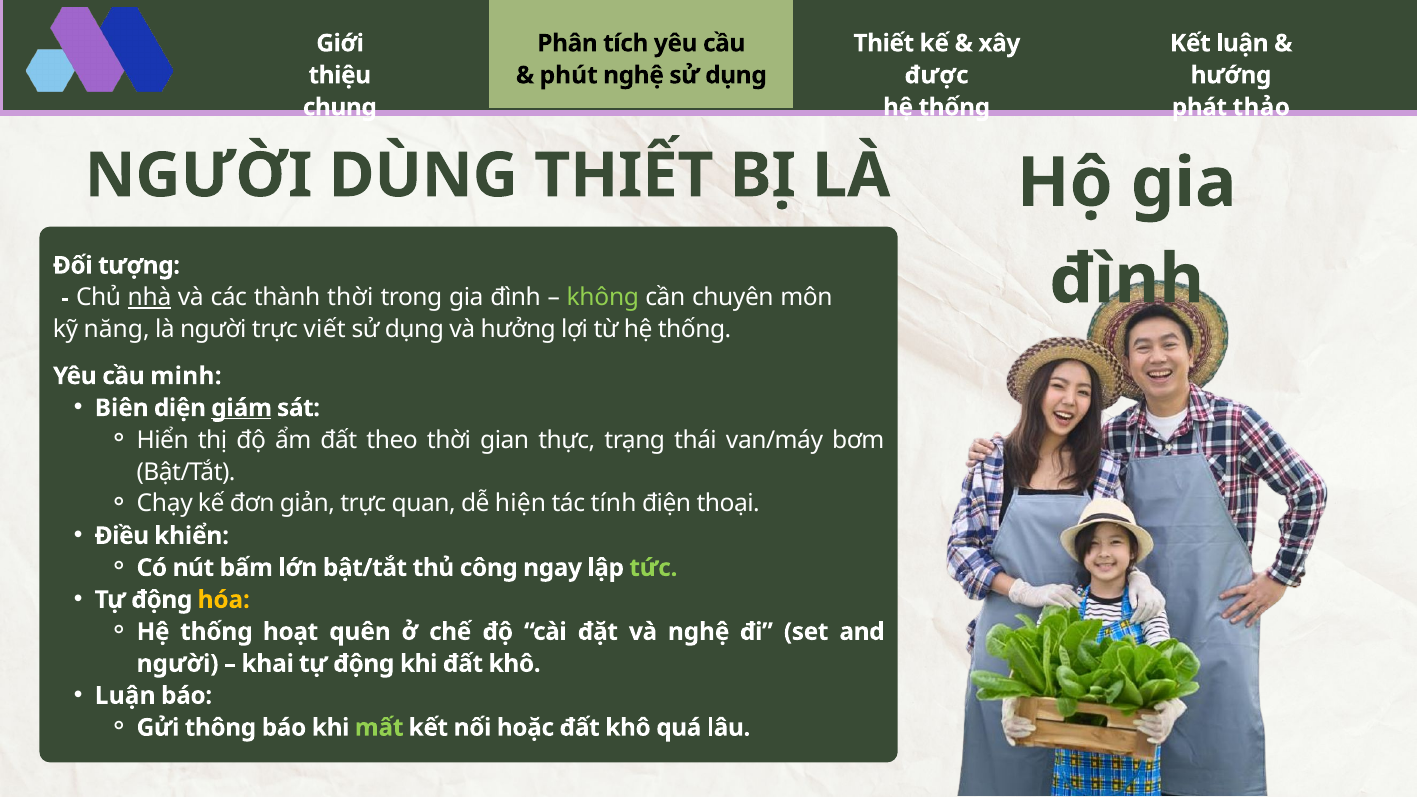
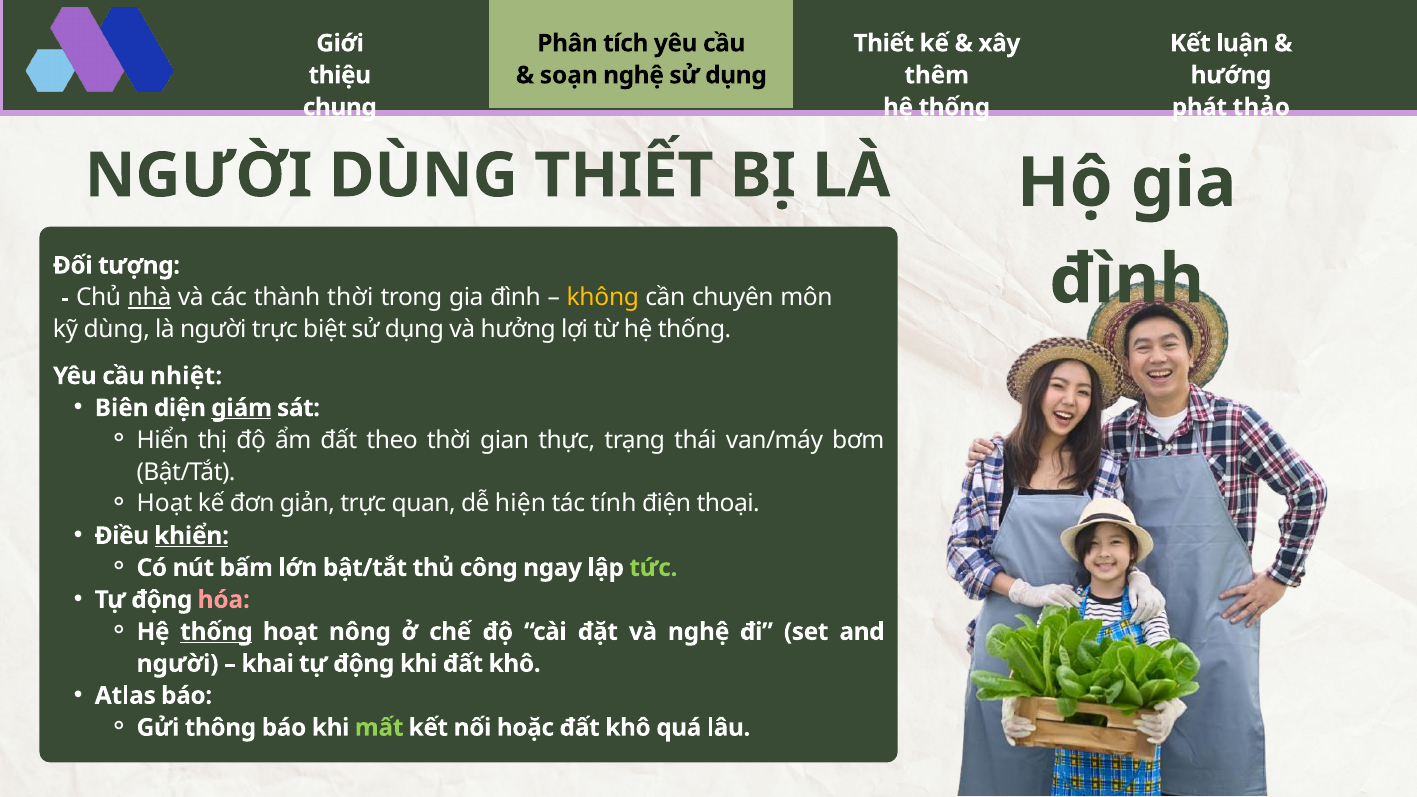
phút: phút -> soạn (569, 75)
được: được -> thêm (937, 75)
không colour: light green -> yellow (603, 298)
kỹ năng: năng -> dùng (117, 330)
viết: viết -> biệt (325, 330)
minh: minh -> nhiệt (186, 376)
Chạy: Chạy -> Hoạt (165, 504)
khiển underline: none -> present (192, 536)
hóa colour: yellow -> pink (224, 600)
thống underline: none -> present (216, 632)
quên: quên -> nông (360, 632)
Luận: Luận -> Atlas (125, 696)
